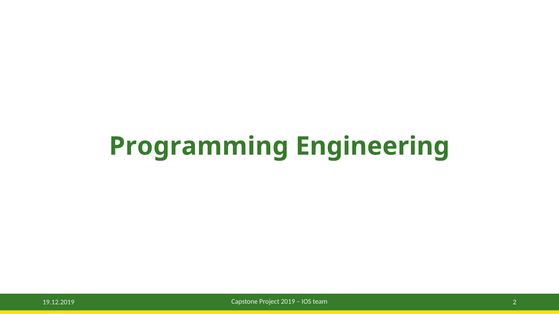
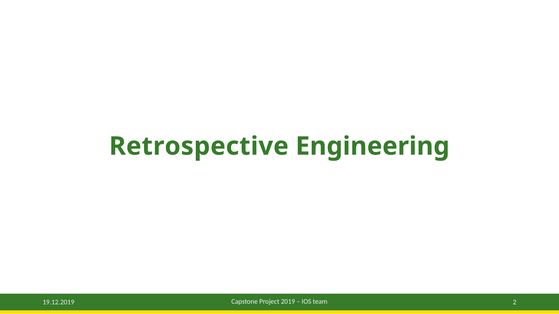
Programming: Programming -> Retrospective (199, 146)
